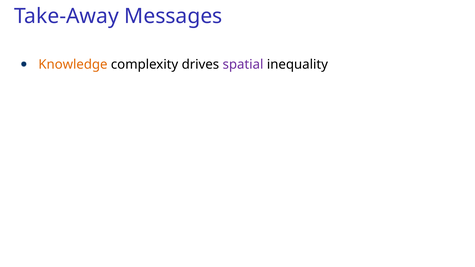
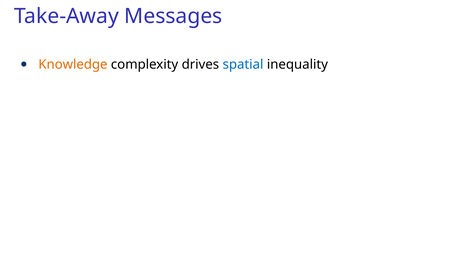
spatial colour: purple -> blue (243, 65)
